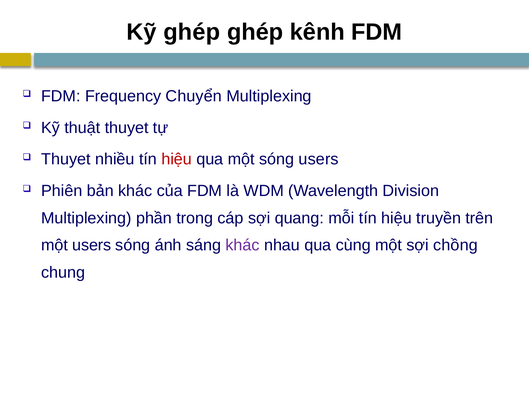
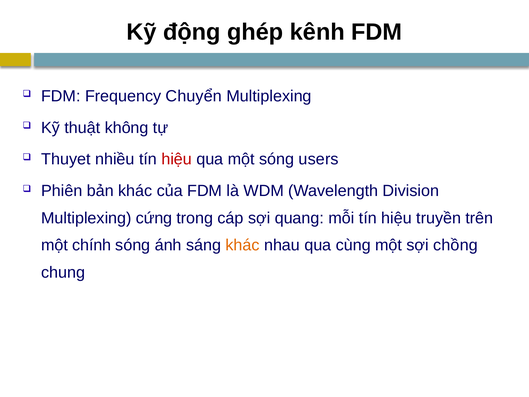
Kỹ ghép: ghép -> động (192, 32)
thuật thuyet: thuyet -> không (127, 128)
phần: phần -> cứng (154, 218)
một users: users -> chính (92, 245)
khác colour: purple -> orange (243, 245)
